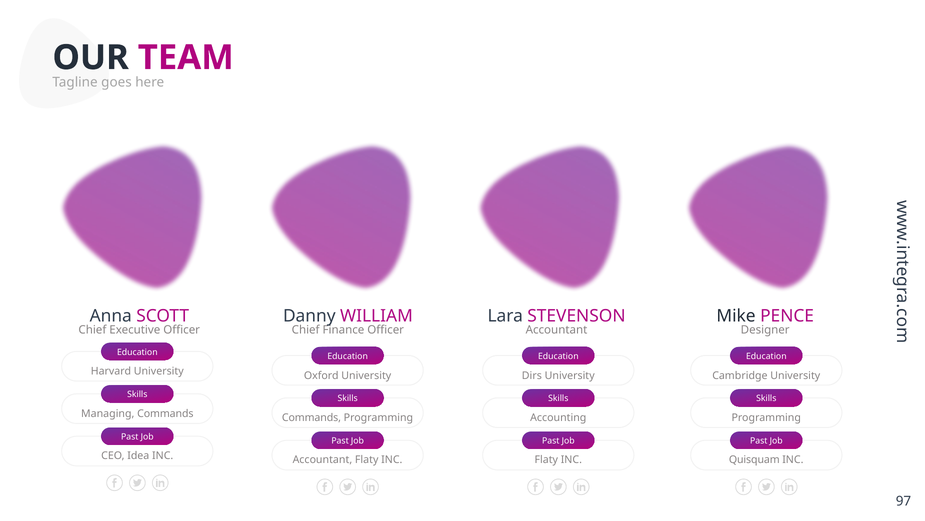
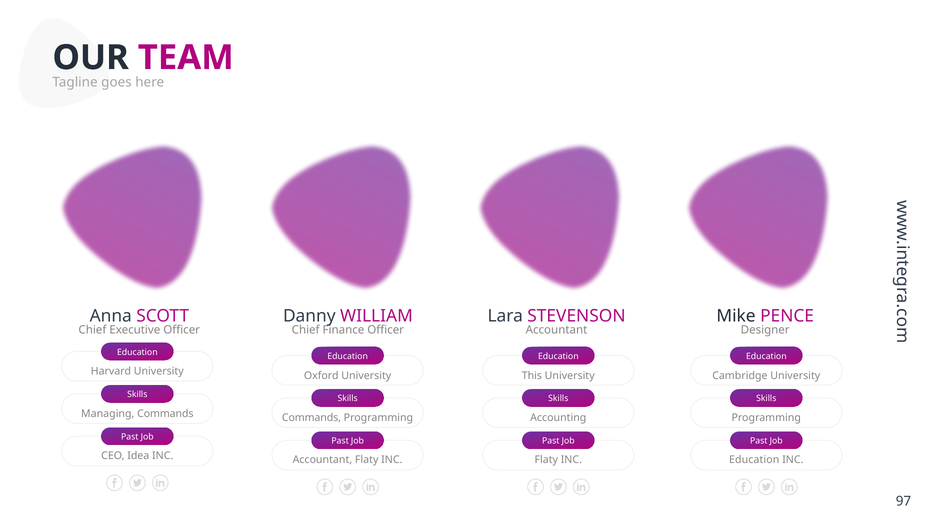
Dirs: Dirs -> This (532, 375)
Quisquam: Quisquam -> Education (754, 459)
